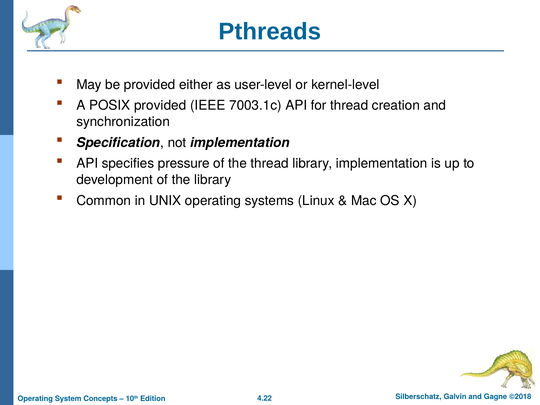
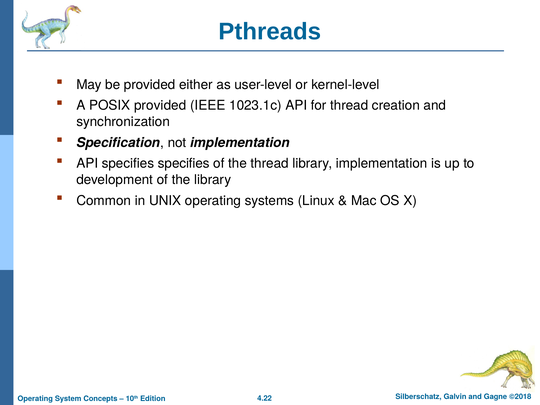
7003.1c: 7003.1c -> 1023.1c (255, 106)
specifies pressure: pressure -> specifies (184, 164)
